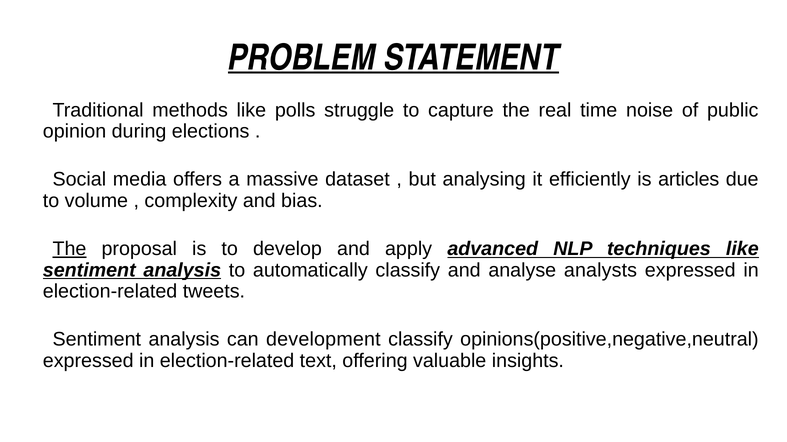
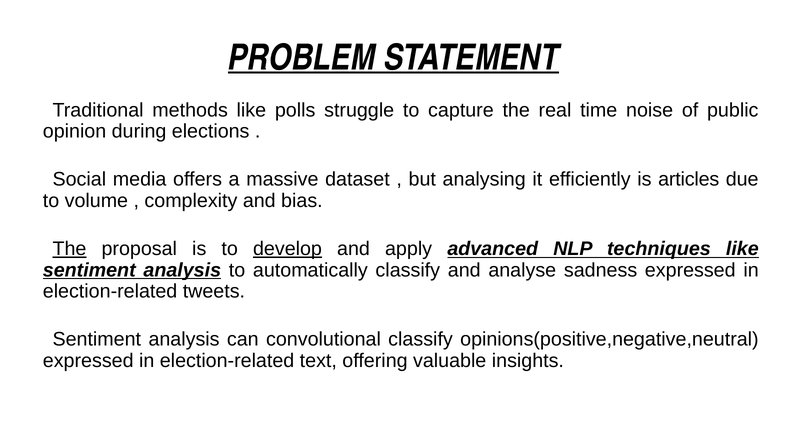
develop underline: none -> present (287, 249)
analysts: analysts -> sadness (601, 270)
development: development -> convolutional (323, 340)
